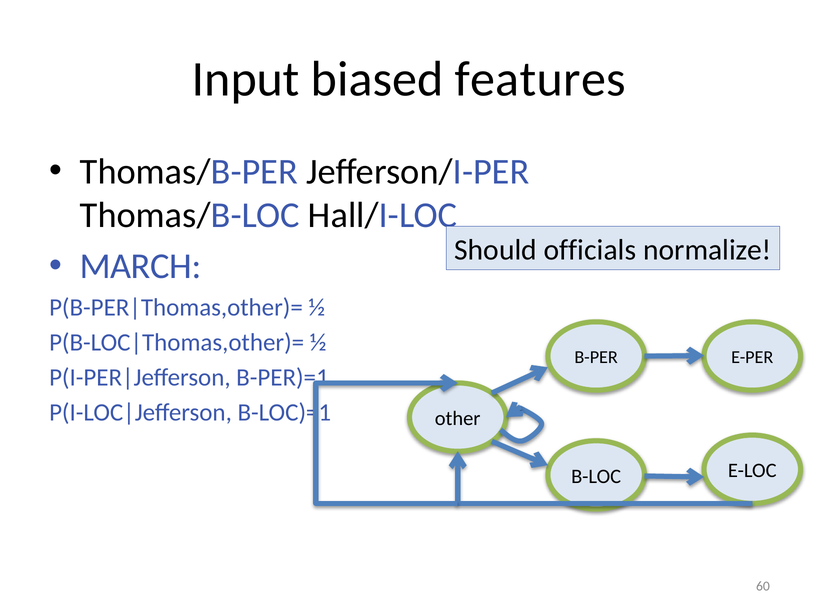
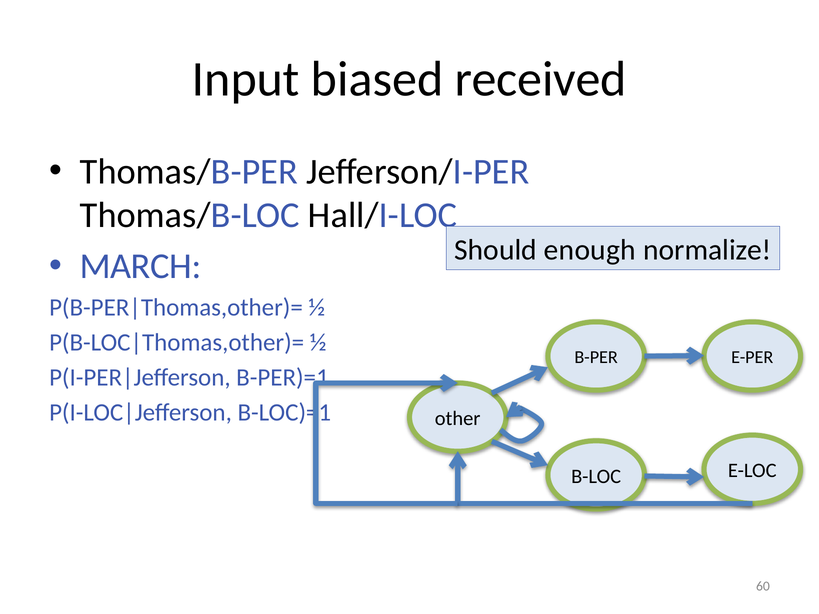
features: features -> received (541, 79)
officials: officials -> enough (590, 250)
